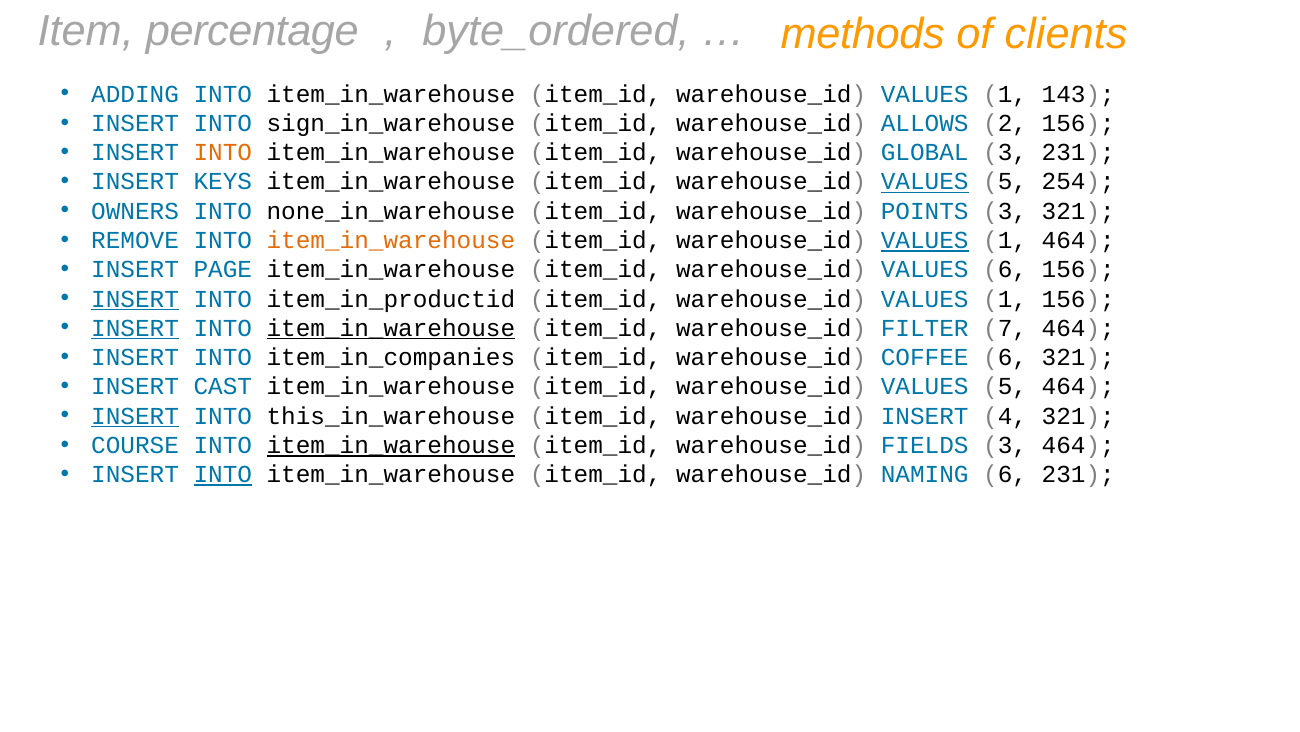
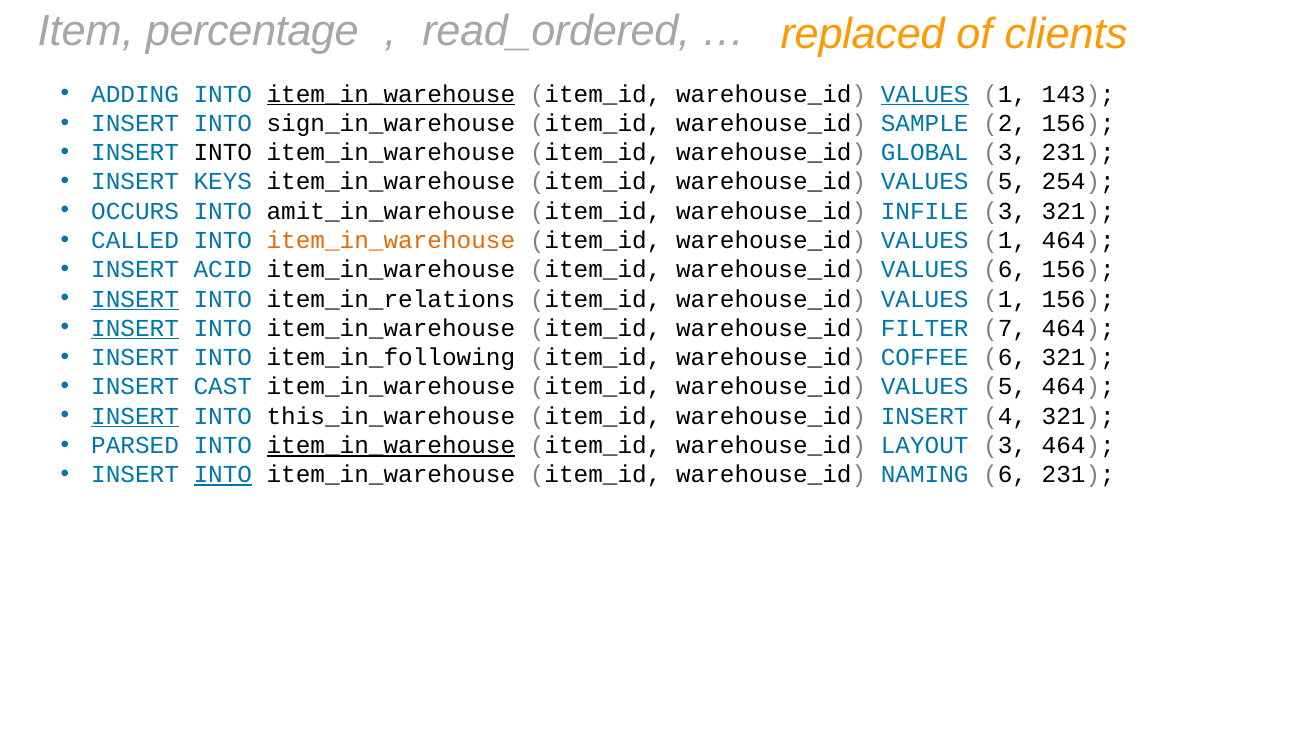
byte_ordered: byte_ordered -> read_ordered (556, 31)
methods: methods -> replaced (863, 34)
item_in_warehouse underline: none -> present (391, 94)
VALUES underline: none -> present (925, 94)
ALLOWS: ALLOWS -> SAMPLE (925, 123)
INTO colour: orange -> black (223, 152)
VALUES underline: present -> none (925, 182)
OWNERS: OWNERS -> OCCURS (135, 211)
none_in_warehouse: none_in_warehouse -> amit_in_warehouse (391, 211)
POINTS: POINTS -> INFILE (925, 211)
REMOVE: REMOVE -> CALLED (135, 240)
VALUES underline: present -> none (925, 240)
PAGE: PAGE -> ACID (223, 269)
item_in_productid: item_in_productid -> item_in_relations (391, 299)
item_in_warehouse underline: present -> none (391, 328)
item_in_companies: item_in_companies -> item_in_following (391, 357)
COURSE: COURSE -> PARSED (135, 445)
FIELDS: FIELDS -> LAYOUT (925, 445)
